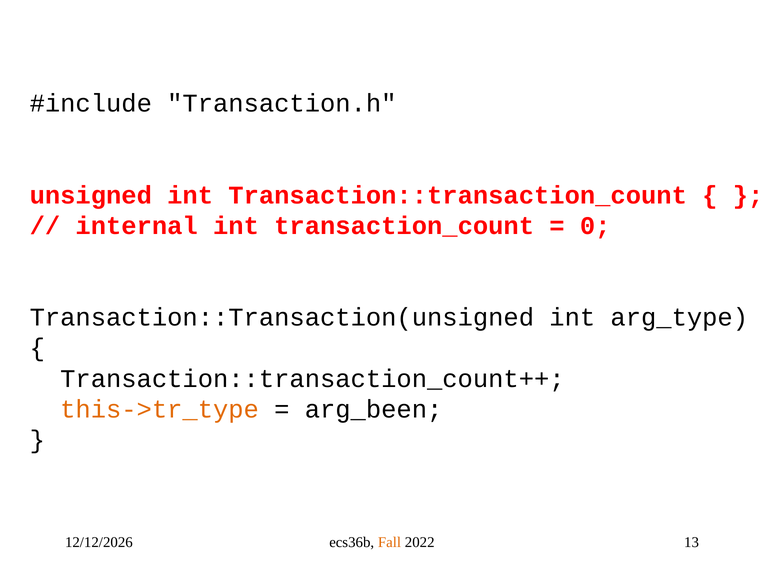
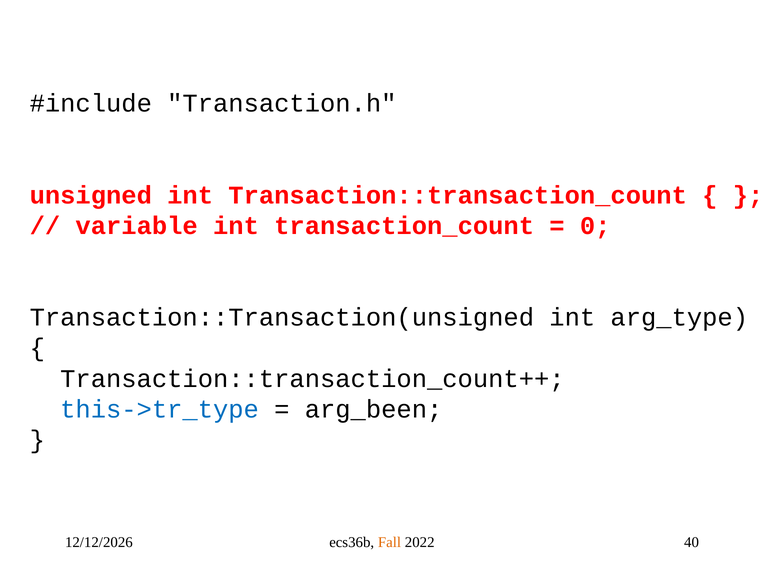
internal: internal -> variable (137, 226)
this->tr_type colour: orange -> blue (160, 409)
13: 13 -> 40 (692, 542)
